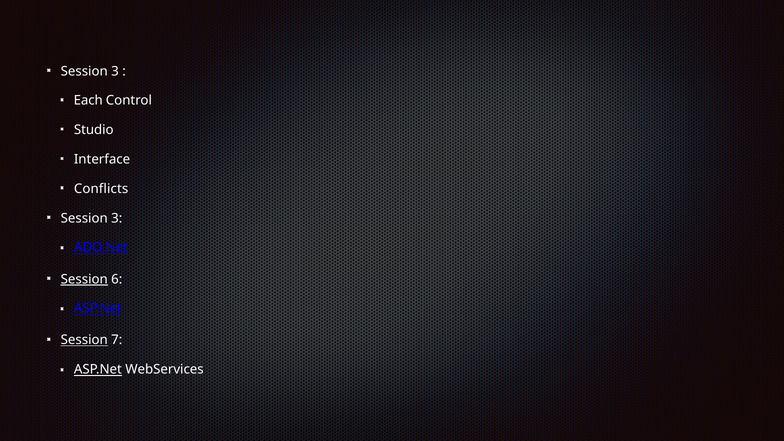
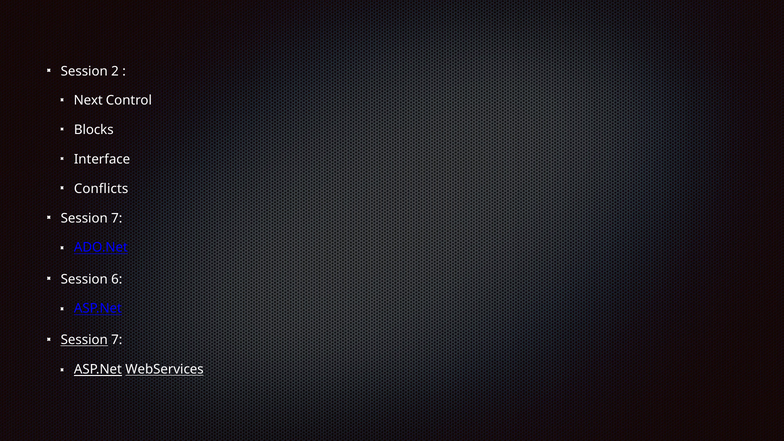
3: 3 -> 2 (115, 71)
Each: Each -> Next (88, 101)
Studio: Studio -> Blocks (94, 130)
3: 3 -> 7 (117, 218)
Session underline: present -> none (84, 279)
WebServices underline: none -> present (164, 369)
